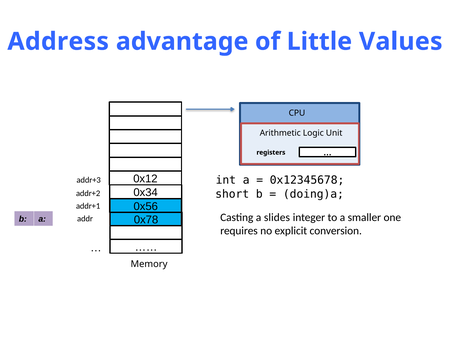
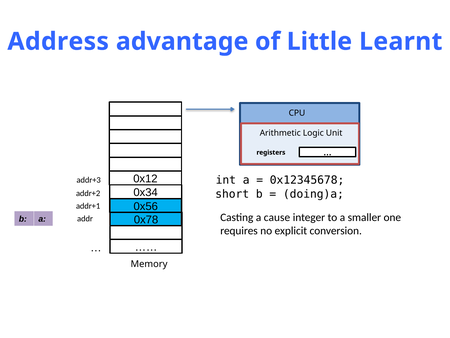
Values: Values -> Learnt (401, 41)
slides: slides -> cause (277, 217)
